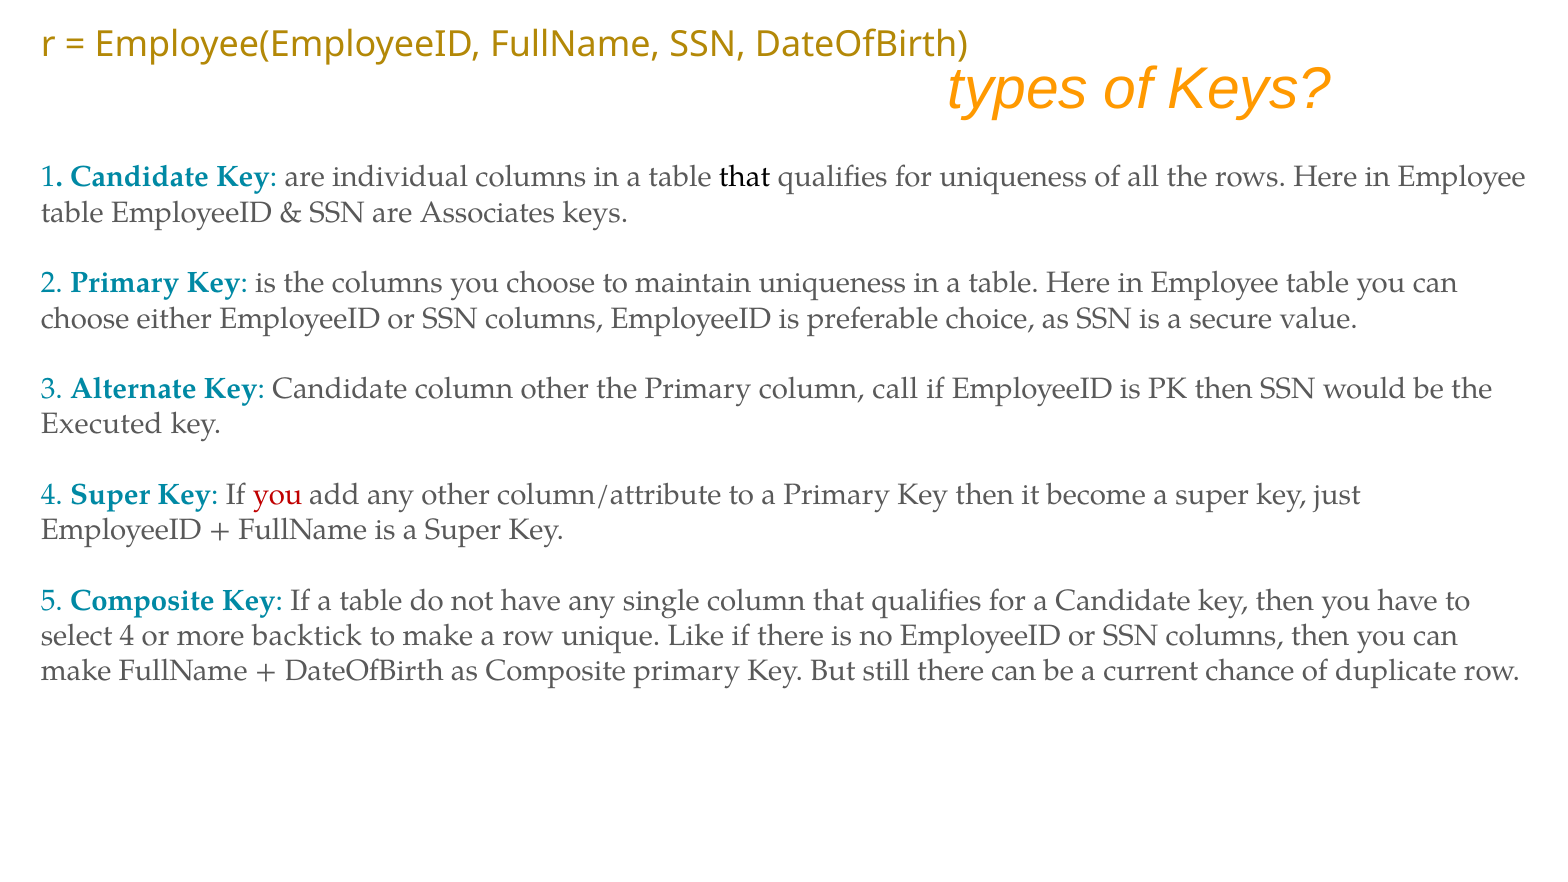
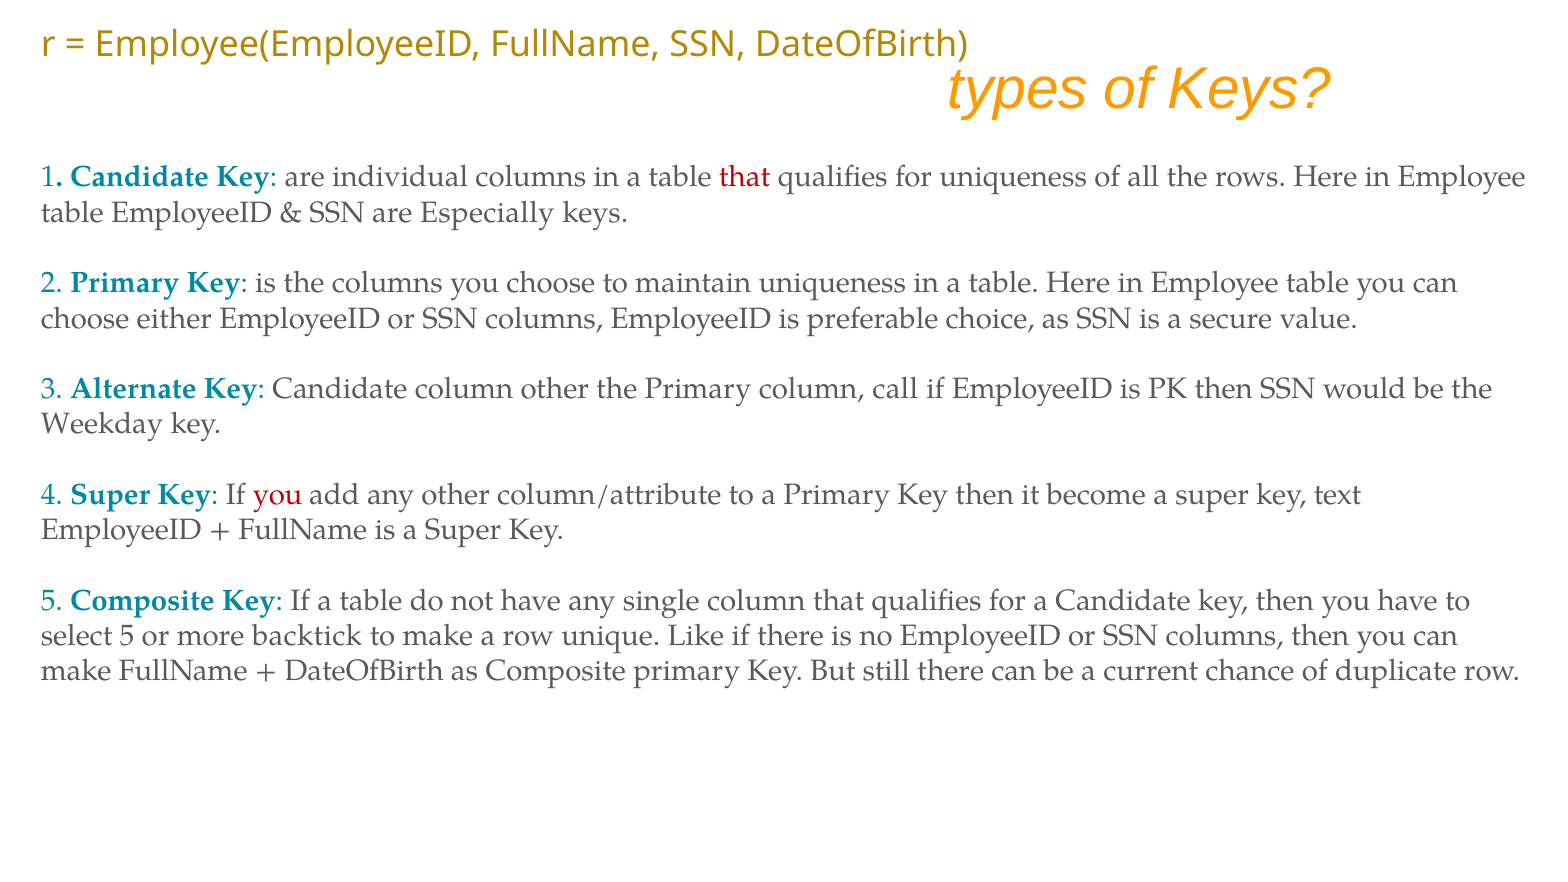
that colour: black -> red (745, 177)
Associates: Associates -> Especially (487, 213)
Executed: Executed -> Weekday (102, 424)
just: just -> text (1338, 495)
select 4: 4 -> 5 (127, 636)
